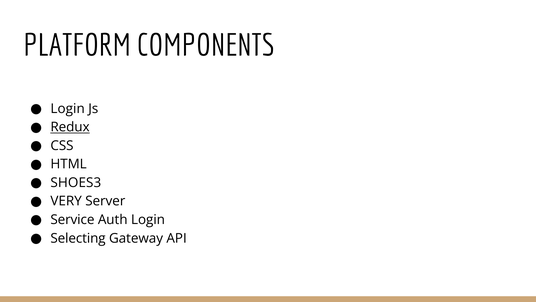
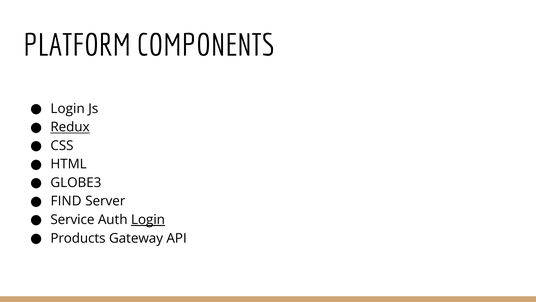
SHOES3: SHOES3 -> GLOBE3 (76, 182)
VERY: VERY -> FIND (66, 201)
Login underline: none -> present (148, 219)
Selecting: Selecting -> Products (78, 238)
